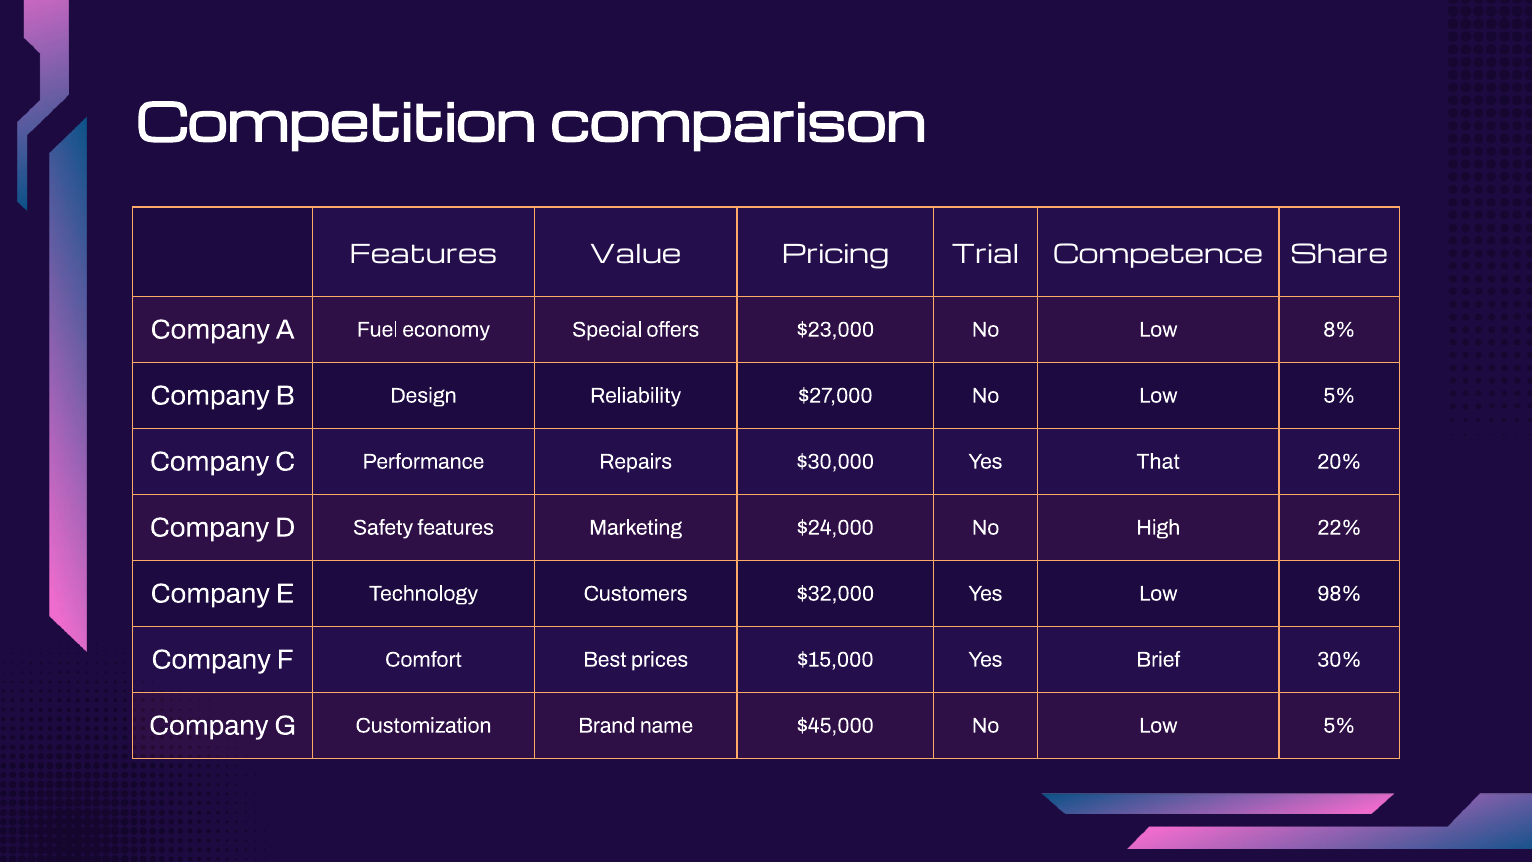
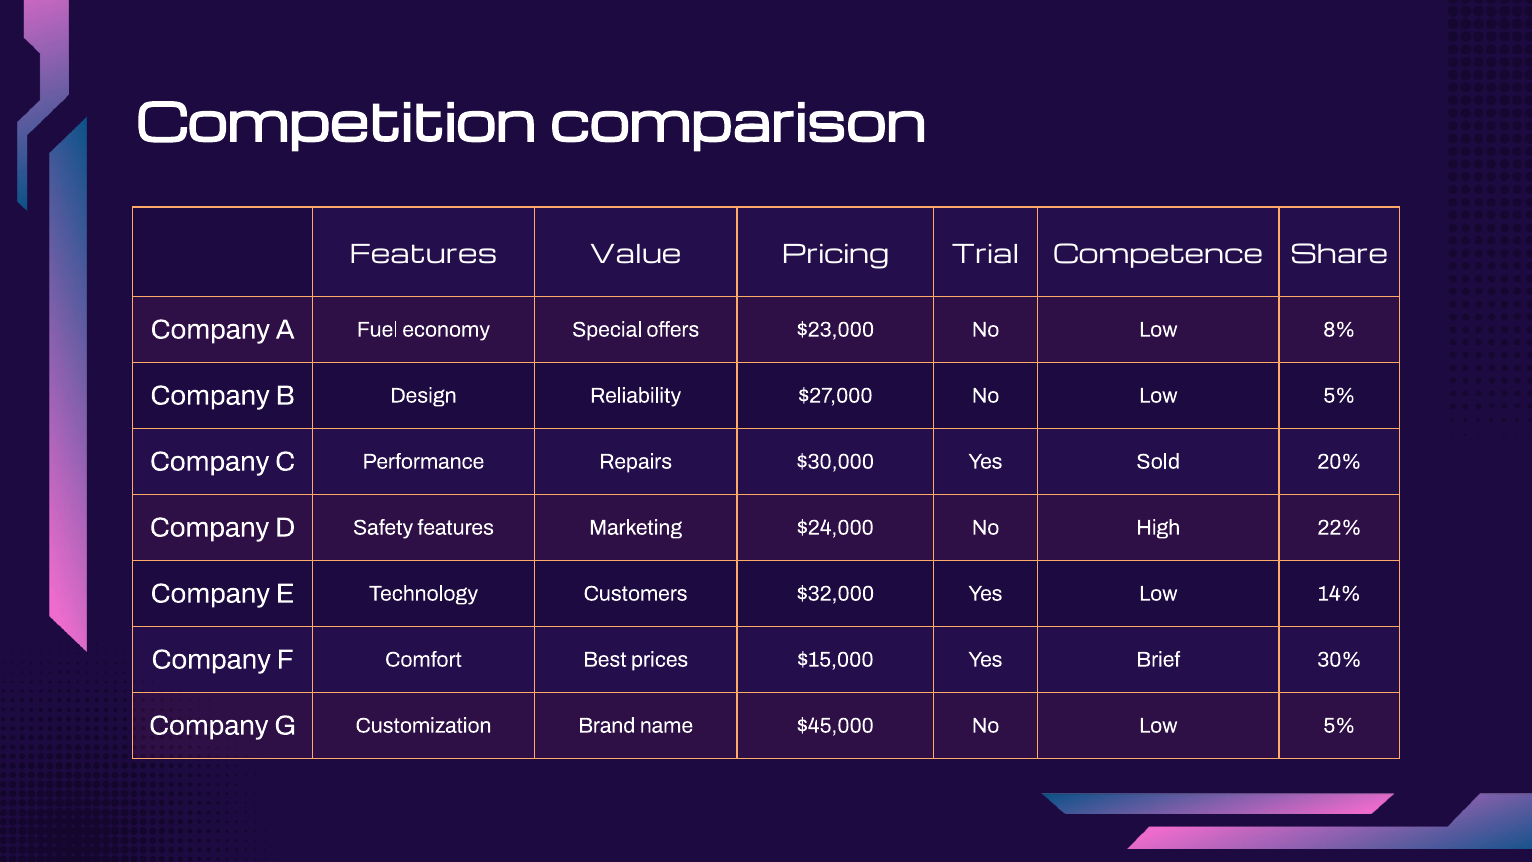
That: That -> Sold (1158, 461)
98%: 98% -> 14% (1339, 593)
